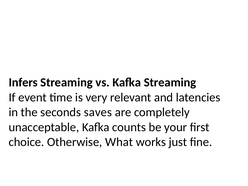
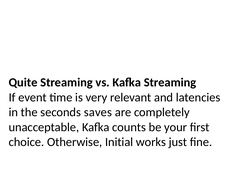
Infers: Infers -> Quite (23, 82)
What: What -> Initial (119, 142)
